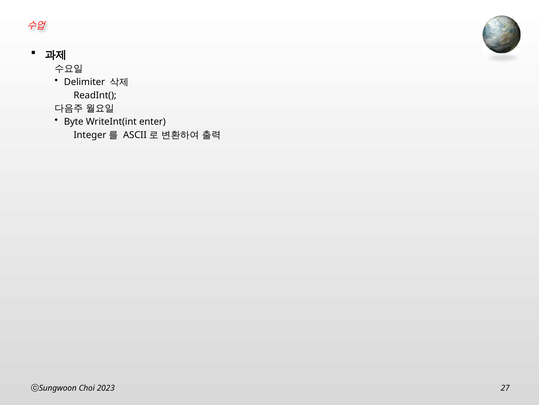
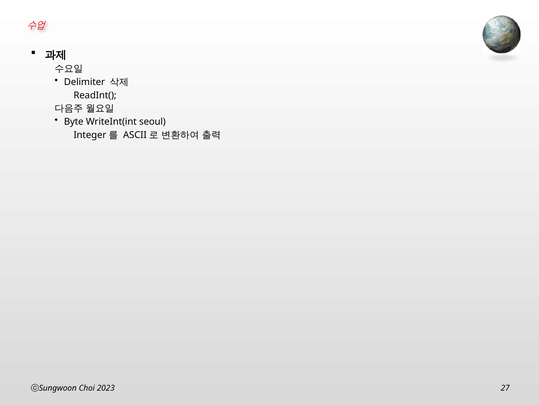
enter: enter -> seoul (152, 122)
